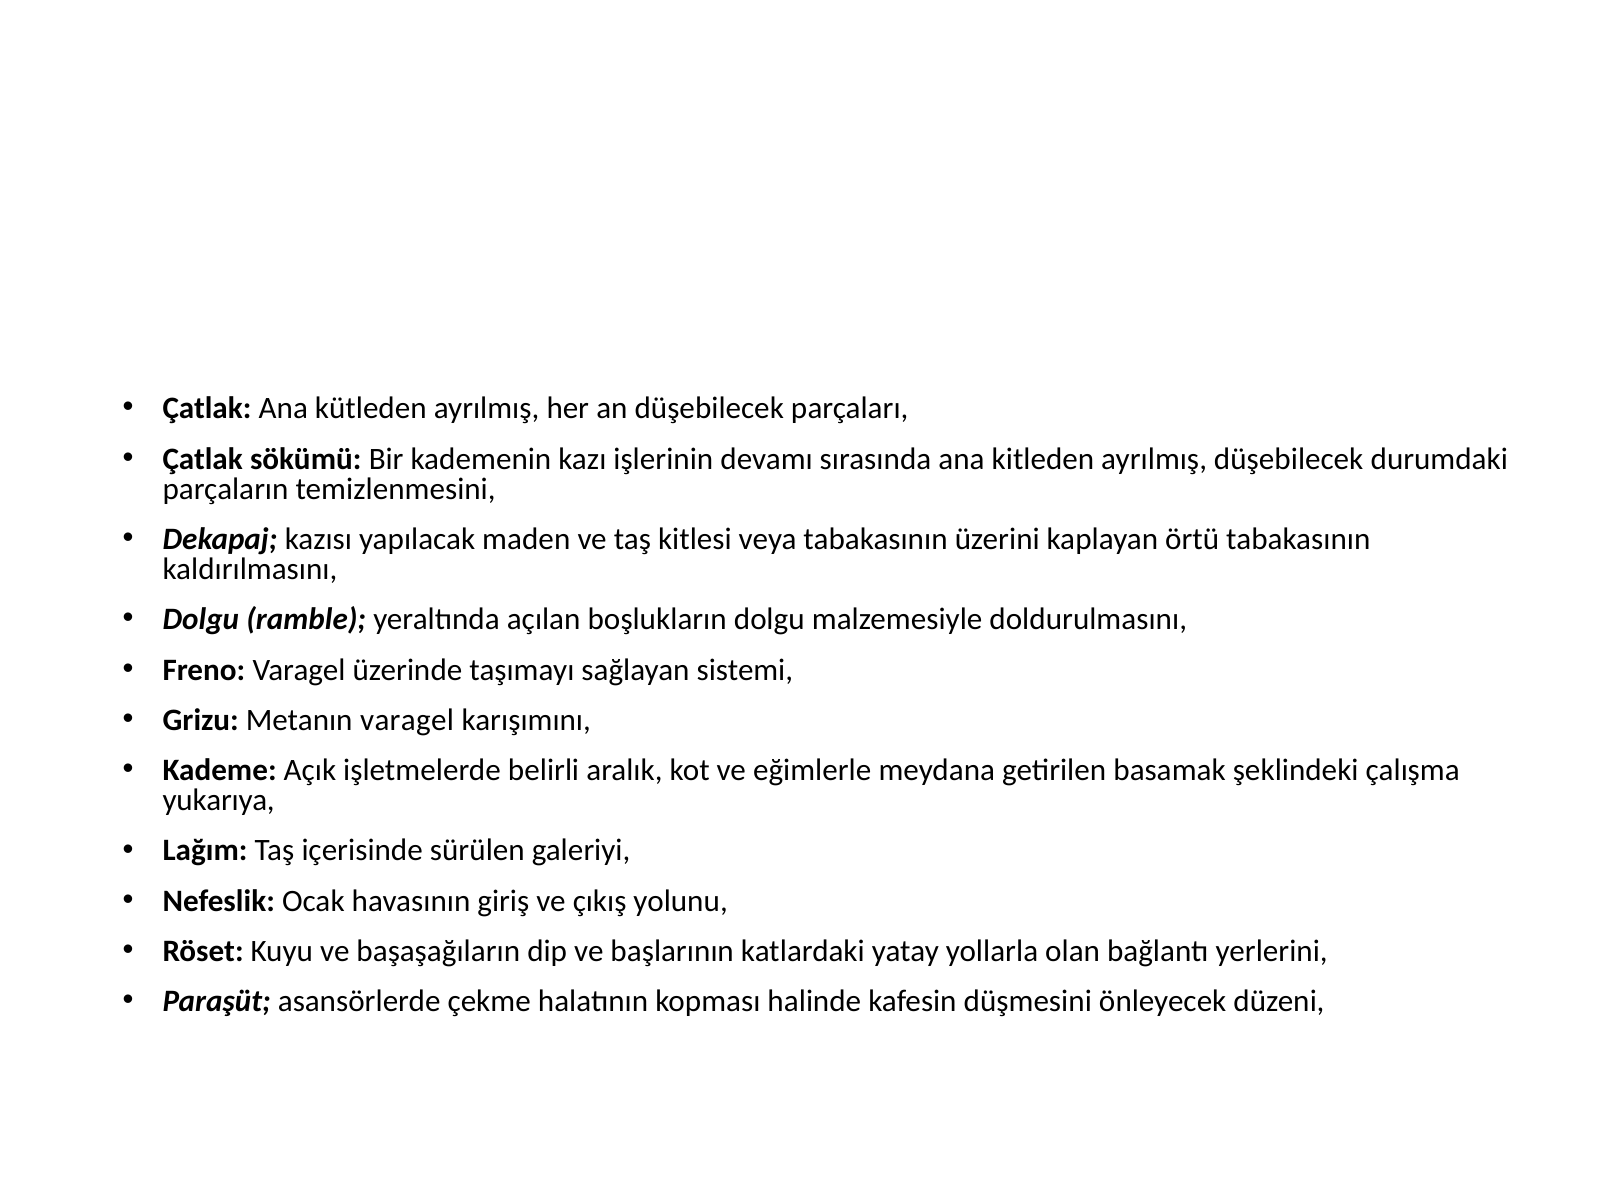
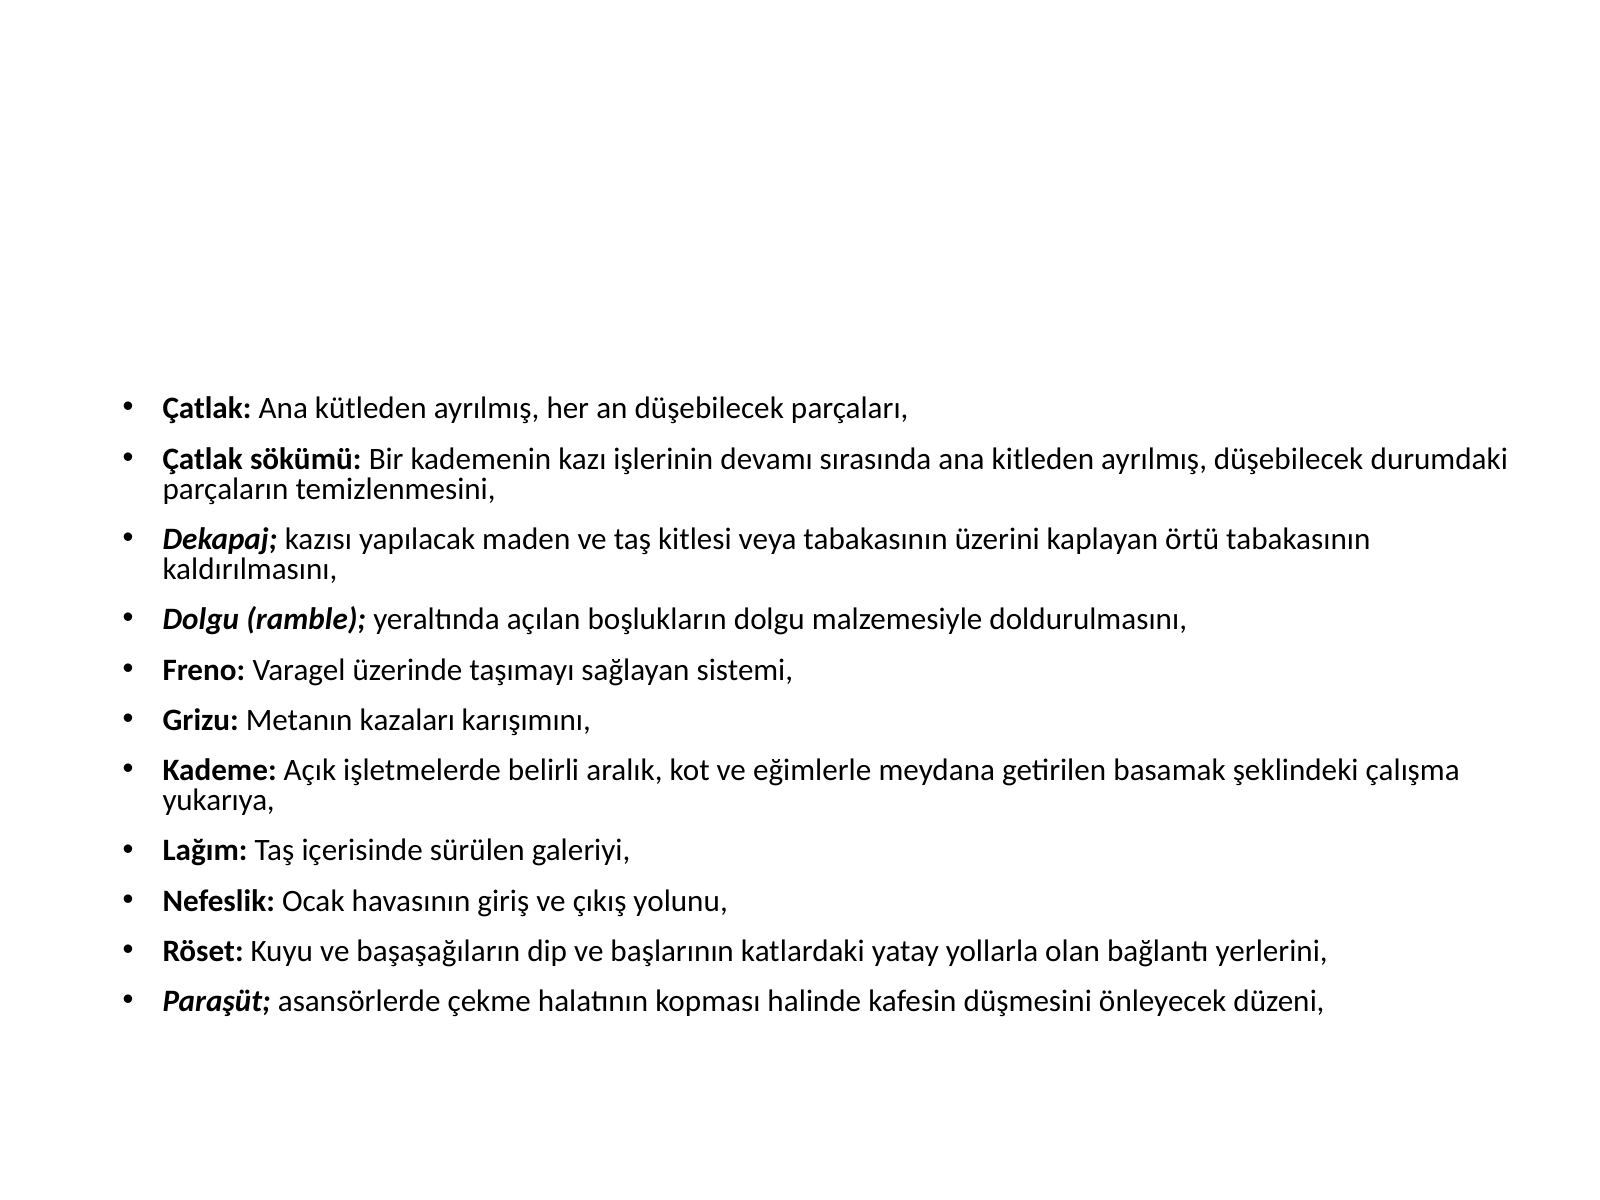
Metanın varagel: varagel -> kazaları (407, 720)
